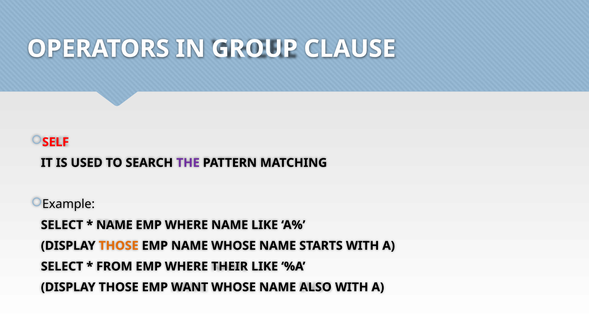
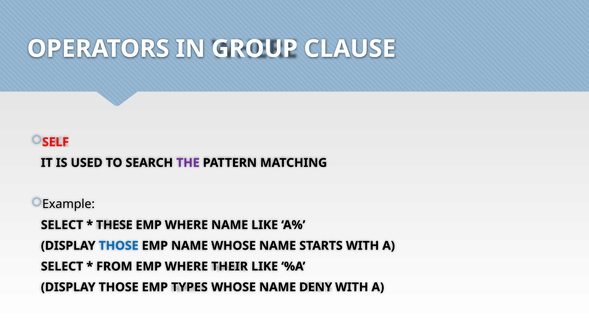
NAME: NAME -> THESE (114, 225)
THOSE colour: orange -> blue (119, 245)
WANT: WANT -> TYPES (190, 287)
ALSO: ALSO -> DENY (316, 287)
